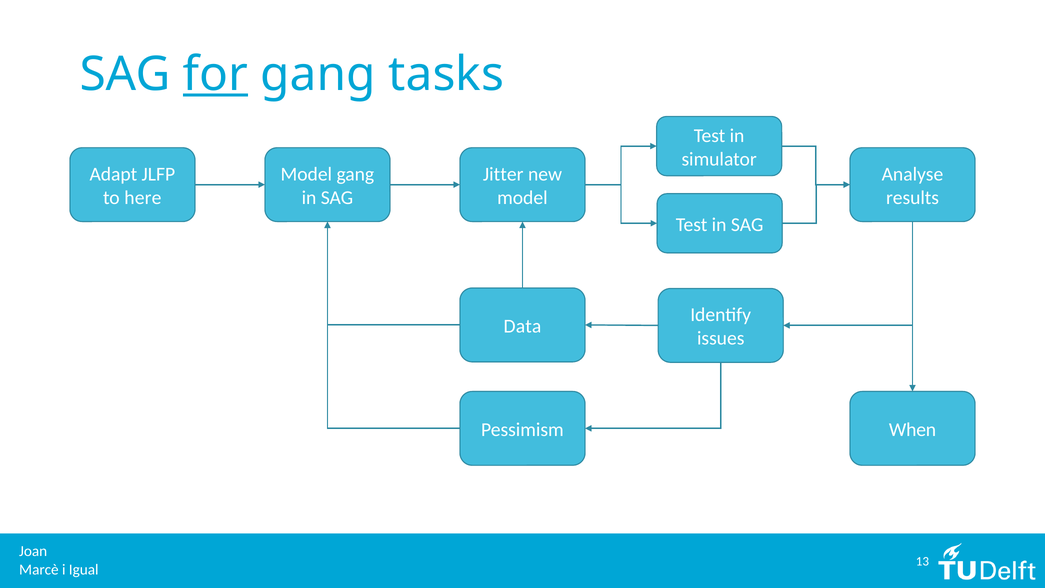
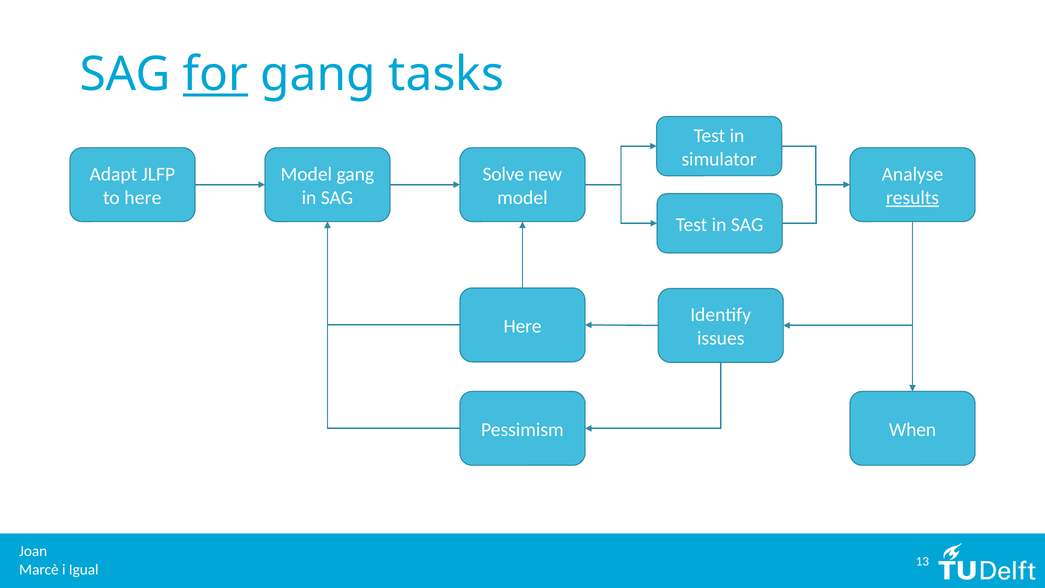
Jitter: Jitter -> Solve (503, 174)
results underline: none -> present (913, 198)
Data: Data -> Here (523, 326)
